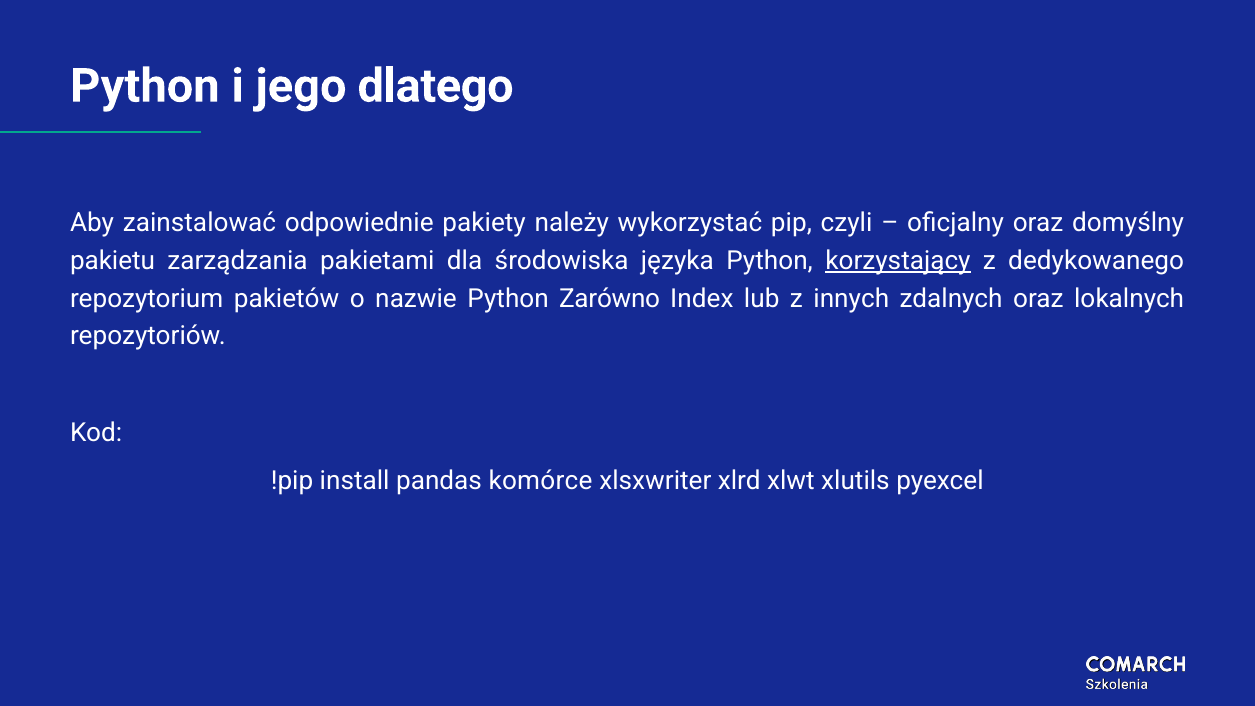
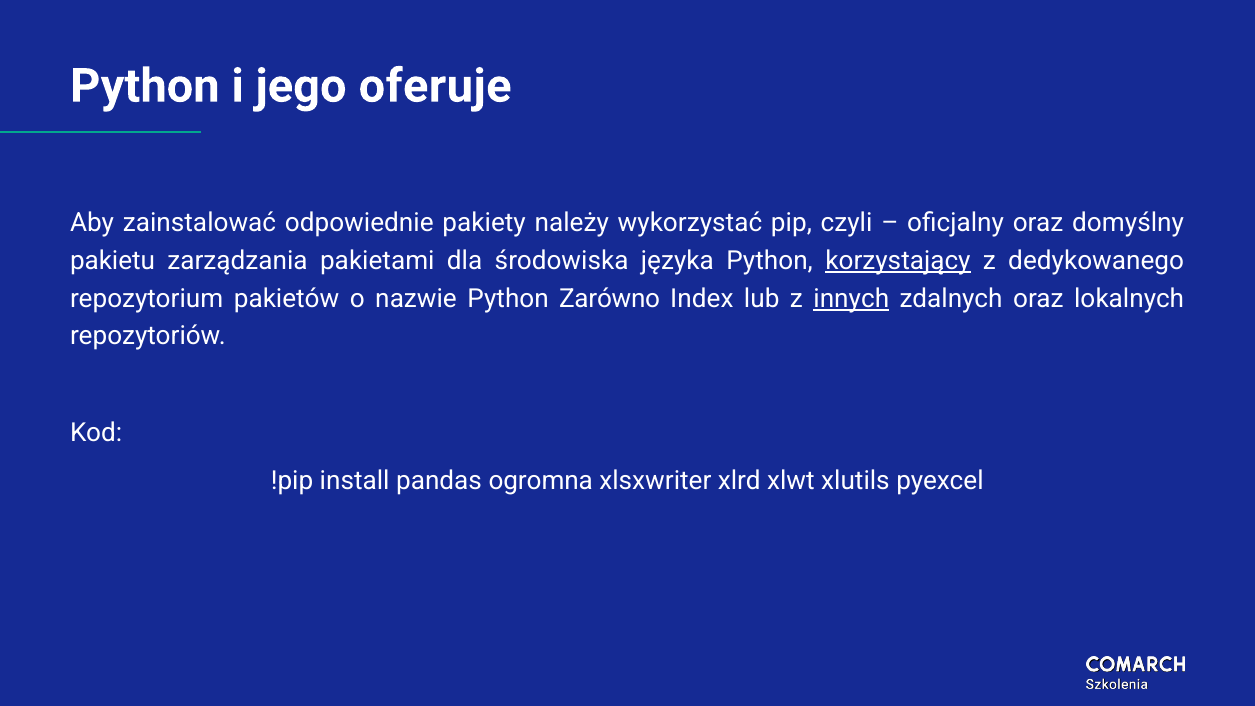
dlatego: dlatego -> oferuje (435, 86)
innych underline: none -> present (851, 299)
komórce: komórce -> ogromna (541, 481)
